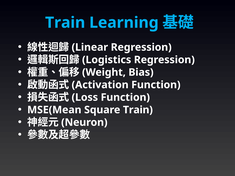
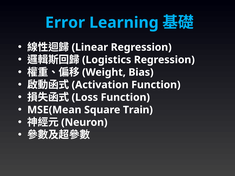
Train: Train -> Error (65, 23)
